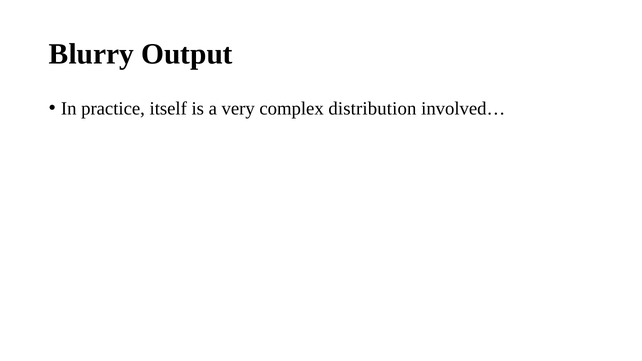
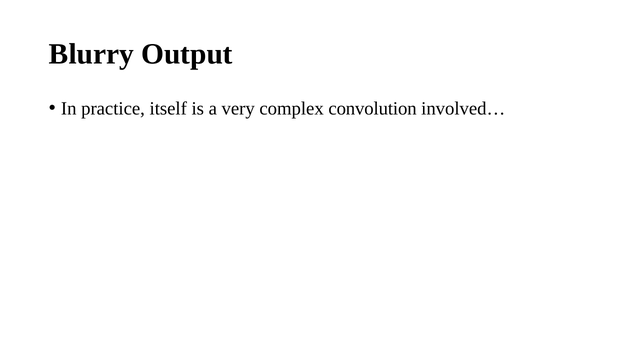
distribution: distribution -> convolution (373, 109)
